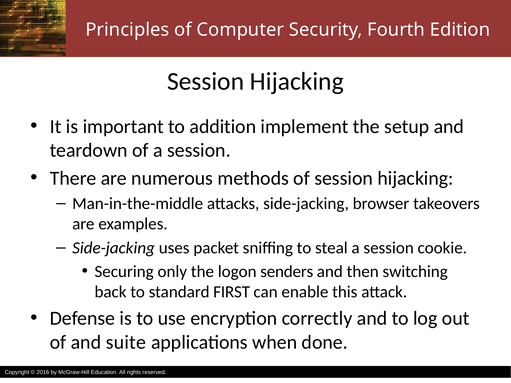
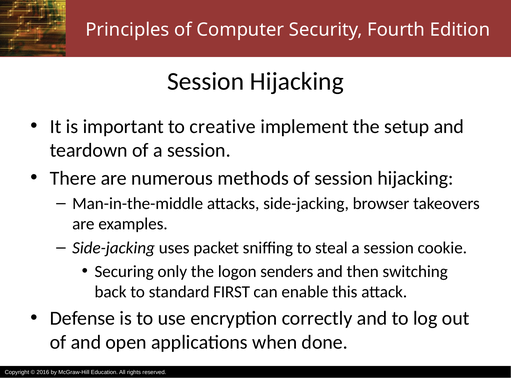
addition: addition -> creative (223, 127)
suite: suite -> open (126, 342)
